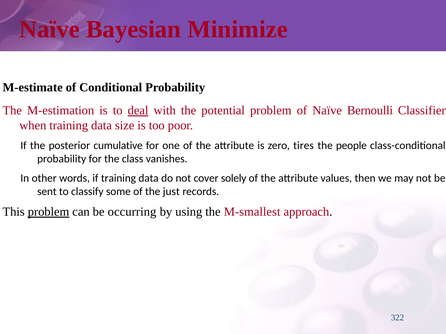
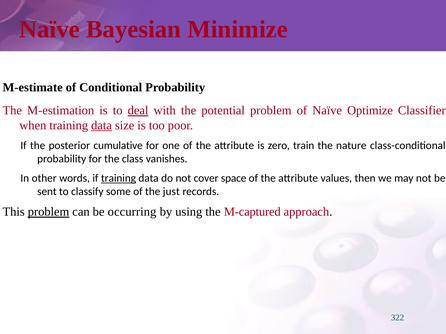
Bernoulli: Bernoulli -> Optimize (370, 111)
data underline: none -> present (102, 126)
tires: tires -> train (304, 146)
people: people -> nature (351, 146)
training underline: none -> present (118, 179)
solely: solely -> space (234, 179)
M-smallest: M-smallest -> M-captured (252, 212)
